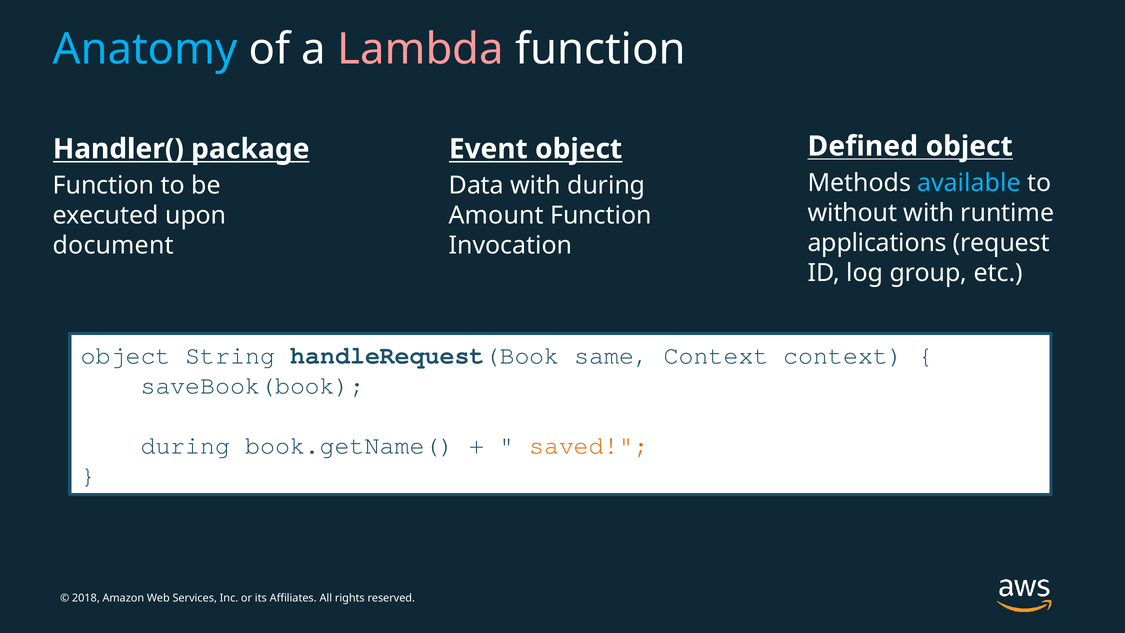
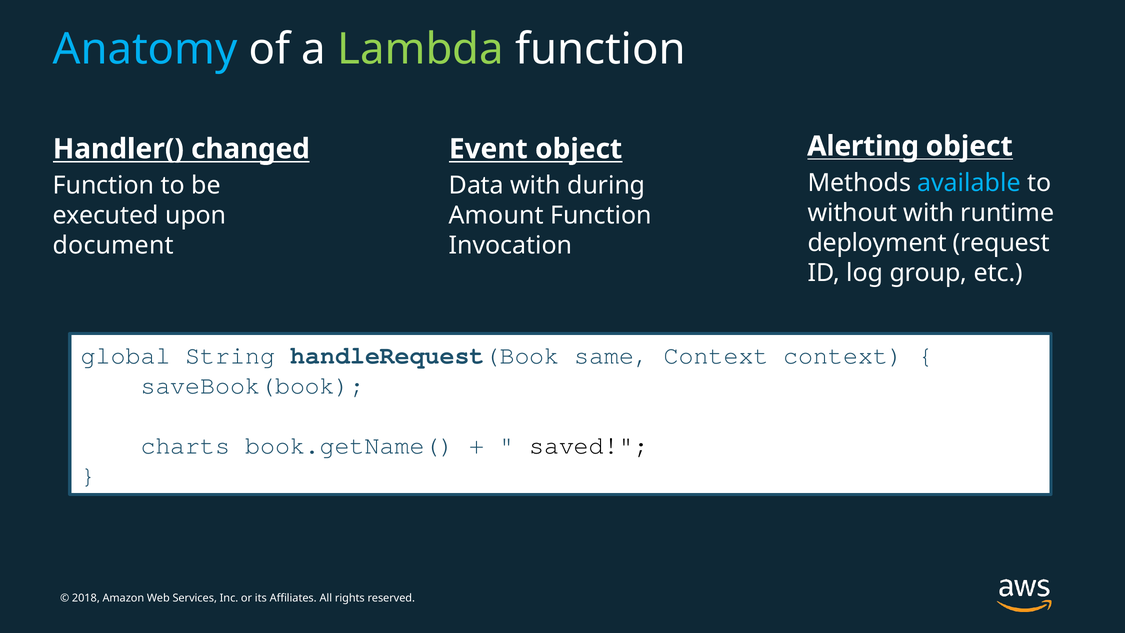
Lambda colour: pink -> light green (421, 49)
Defined: Defined -> Alerting (863, 146)
package: package -> changed (250, 149)
applications: applications -> deployment (877, 243)
object: object -> global (126, 356)
during: during -> charts (185, 445)
saved colour: orange -> black (589, 445)
